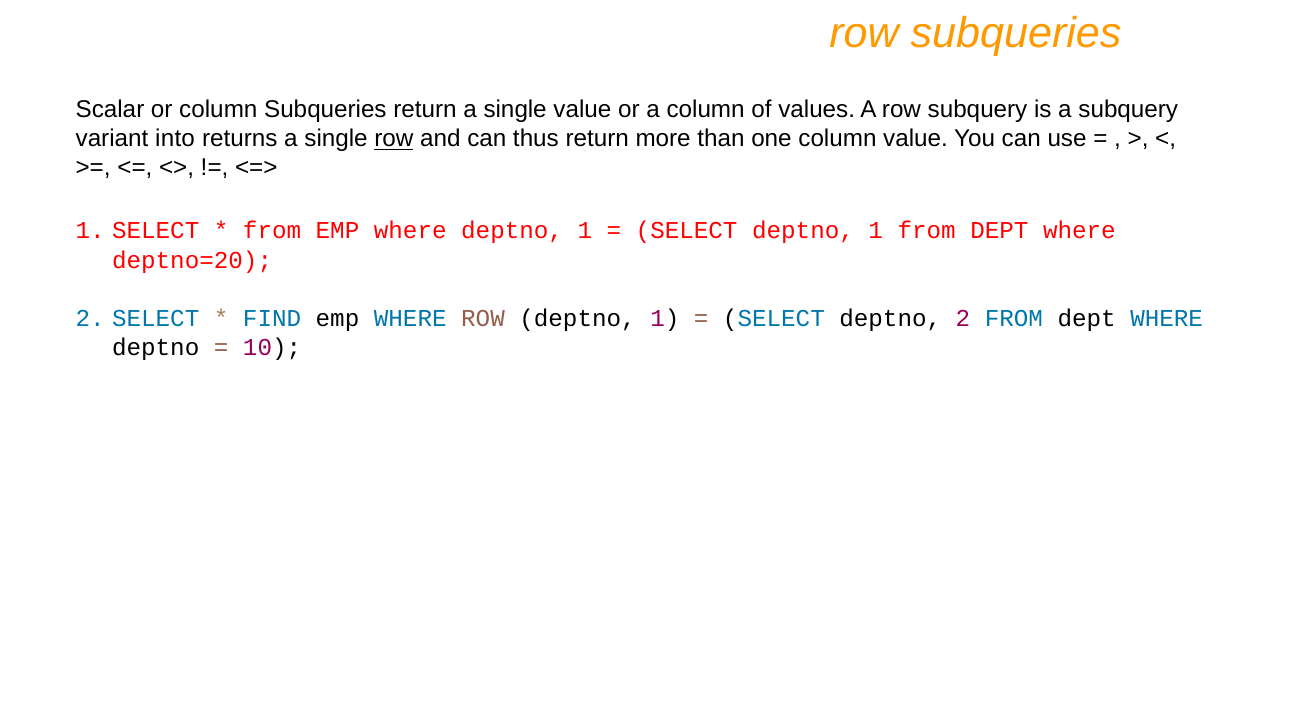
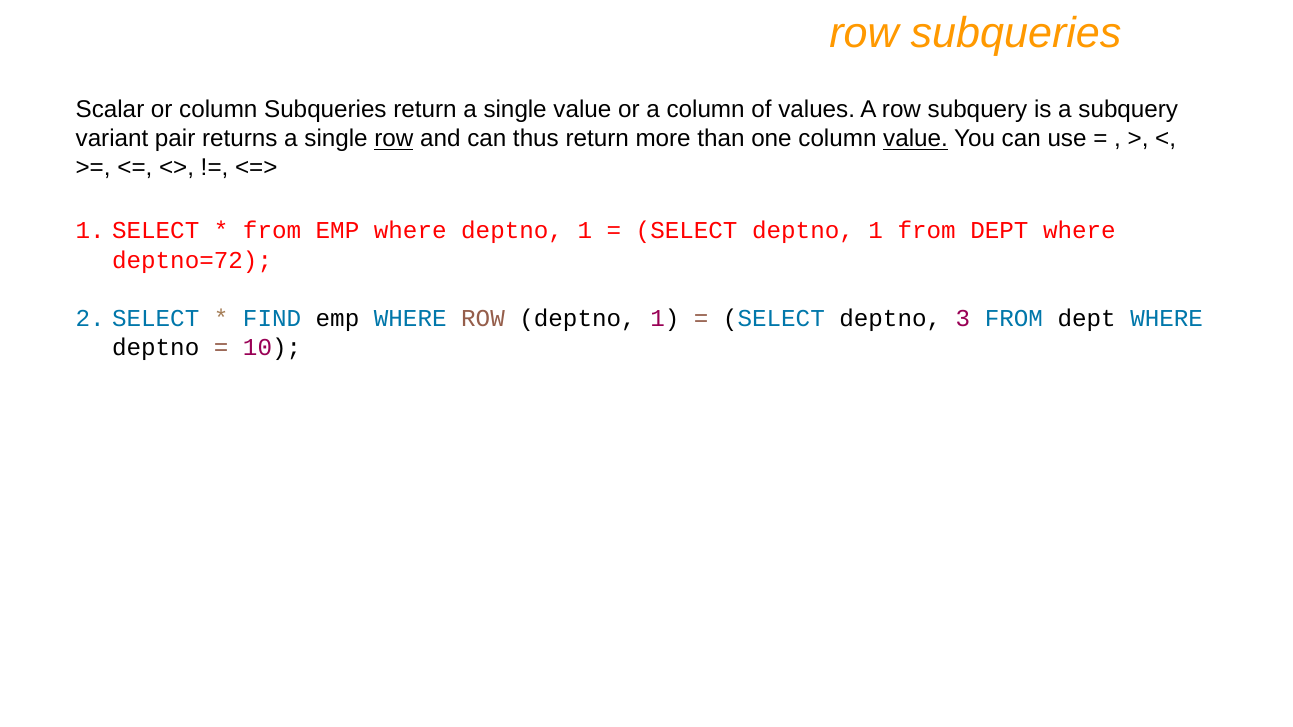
into: into -> pair (175, 139)
value underline: none -> present (916, 139)
deptno=20: deptno=20 -> deptno=72 (192, 260)
deptno 2: 2 -> 3 (963, 318)
